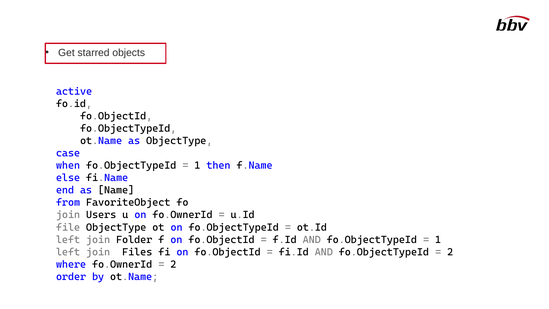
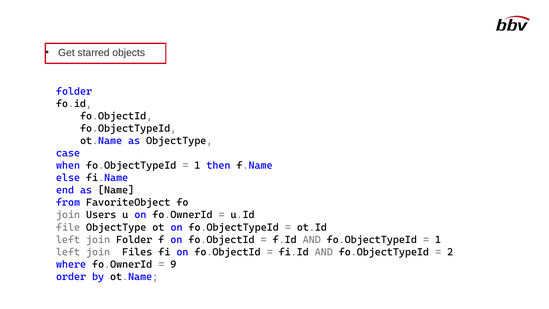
active: active -> folder (74, 91)
2: 2 -> 9 (173, 264)
